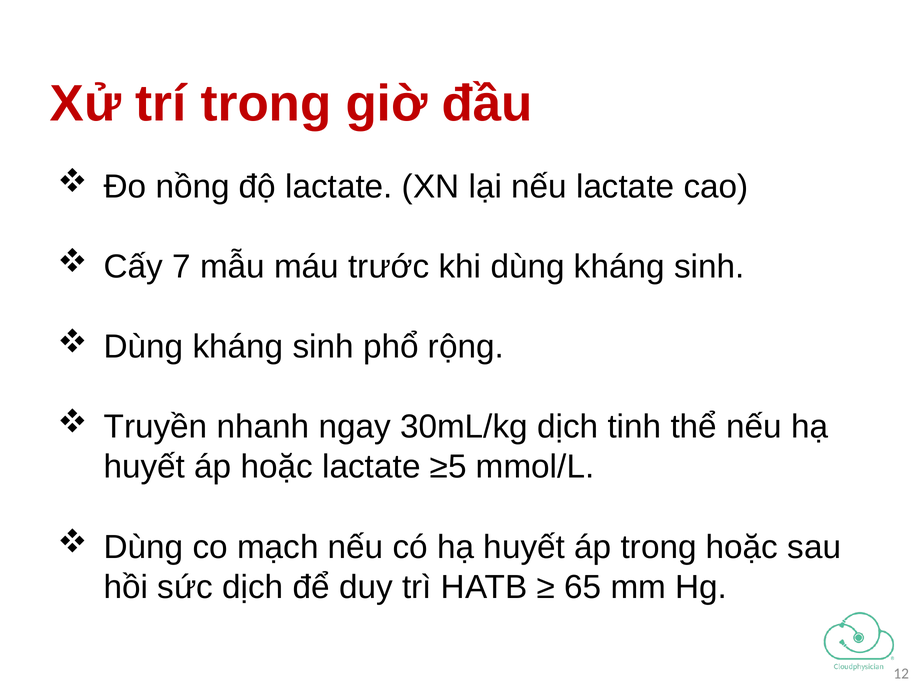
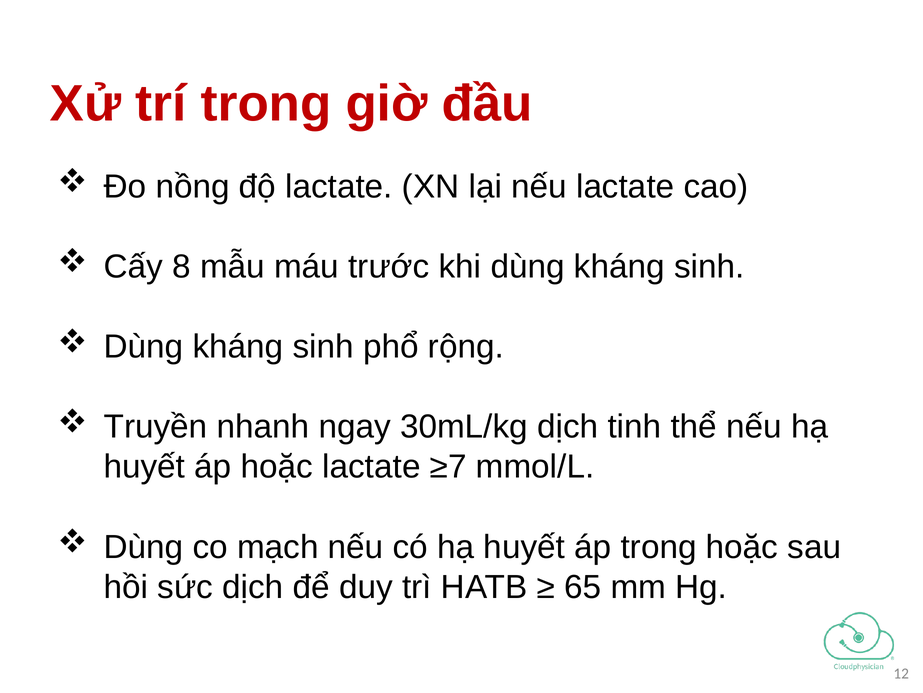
7: 7 -> 8 (181, 267)
≥5: ≥5 -> ≥7 (448, 466)
